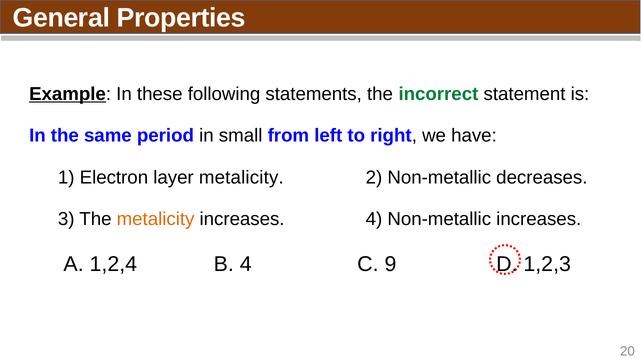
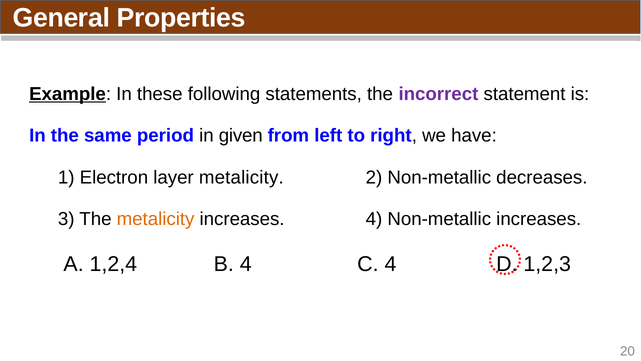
incorrect colour: green -> purple (438, 94)
small: small -> given (241, 135)
C 9: 9 -> 4 (390, 264)
